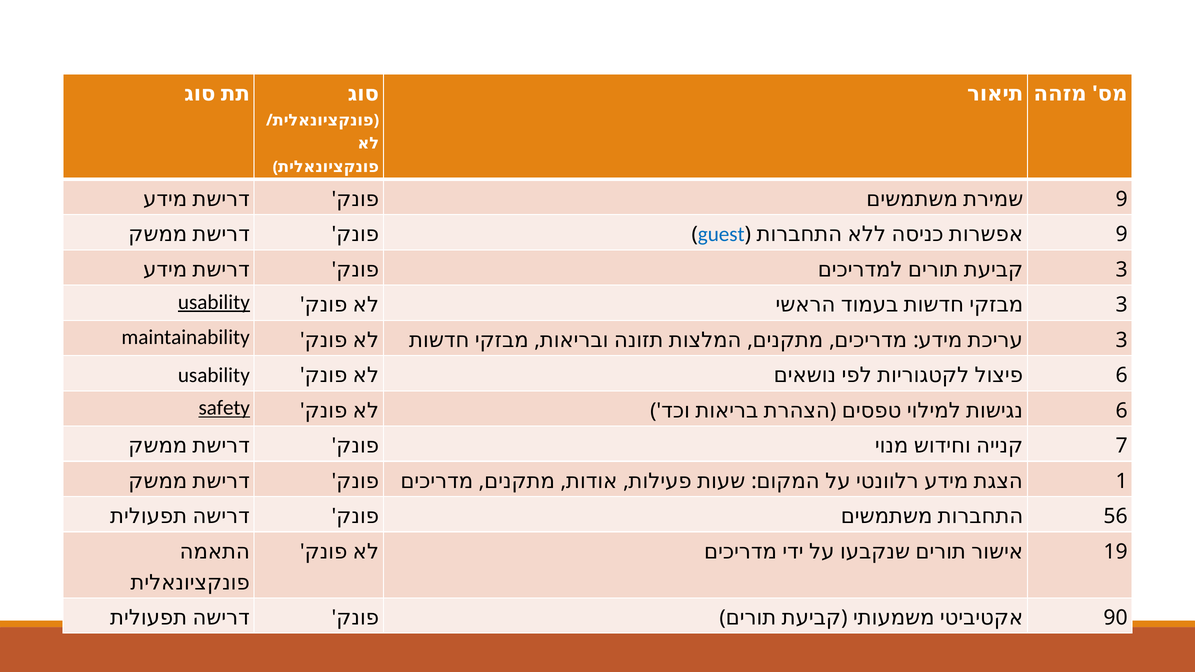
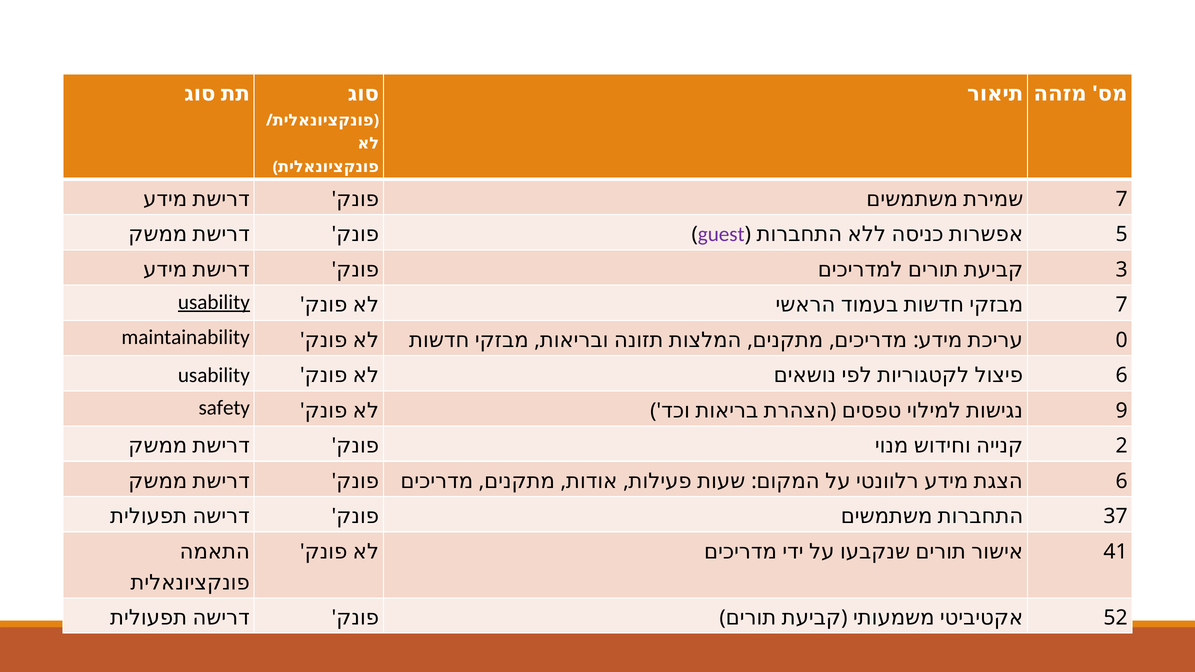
9: 9 -> 7 (1122, 199)
guest colour: blue -> purple (721, 234)
9: 9 -> 5 (1122, 234)
3: 3 -> 7 (1122, 305)
3: 3 -> 0 (1122, 340)
safety underline: present -> none (224, 408)
6: 6 -> 9 (1122, 411)
7: 7 -> 2 (1122, 446)
1: 1 -> 6 (1122, 481)
56: 56 -> 37 (1116, 516)
19: 19 -> 41 (1116, 552)
90: 90 -> 52 (1116, 618)
